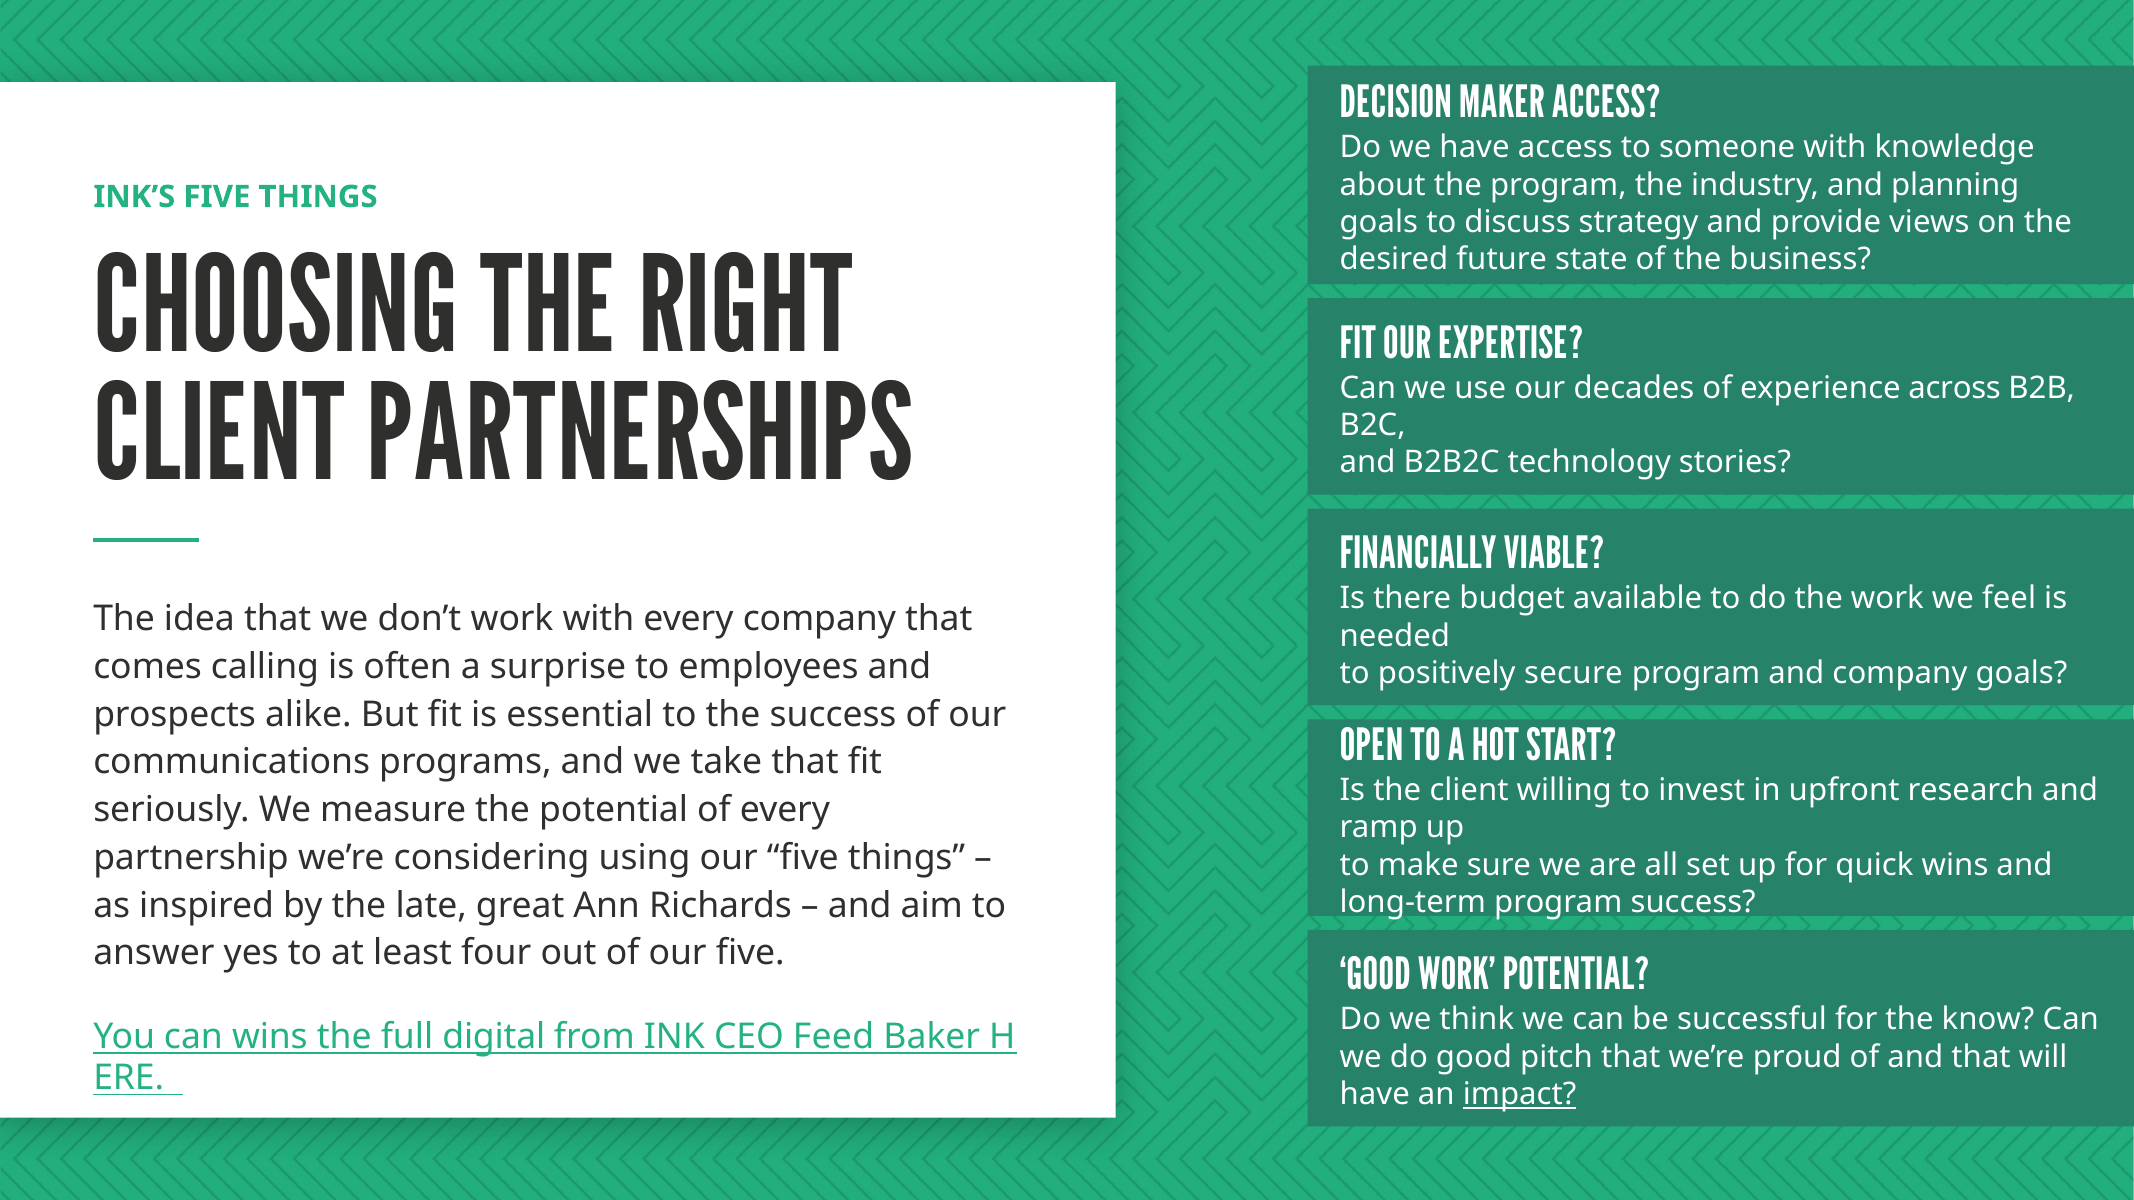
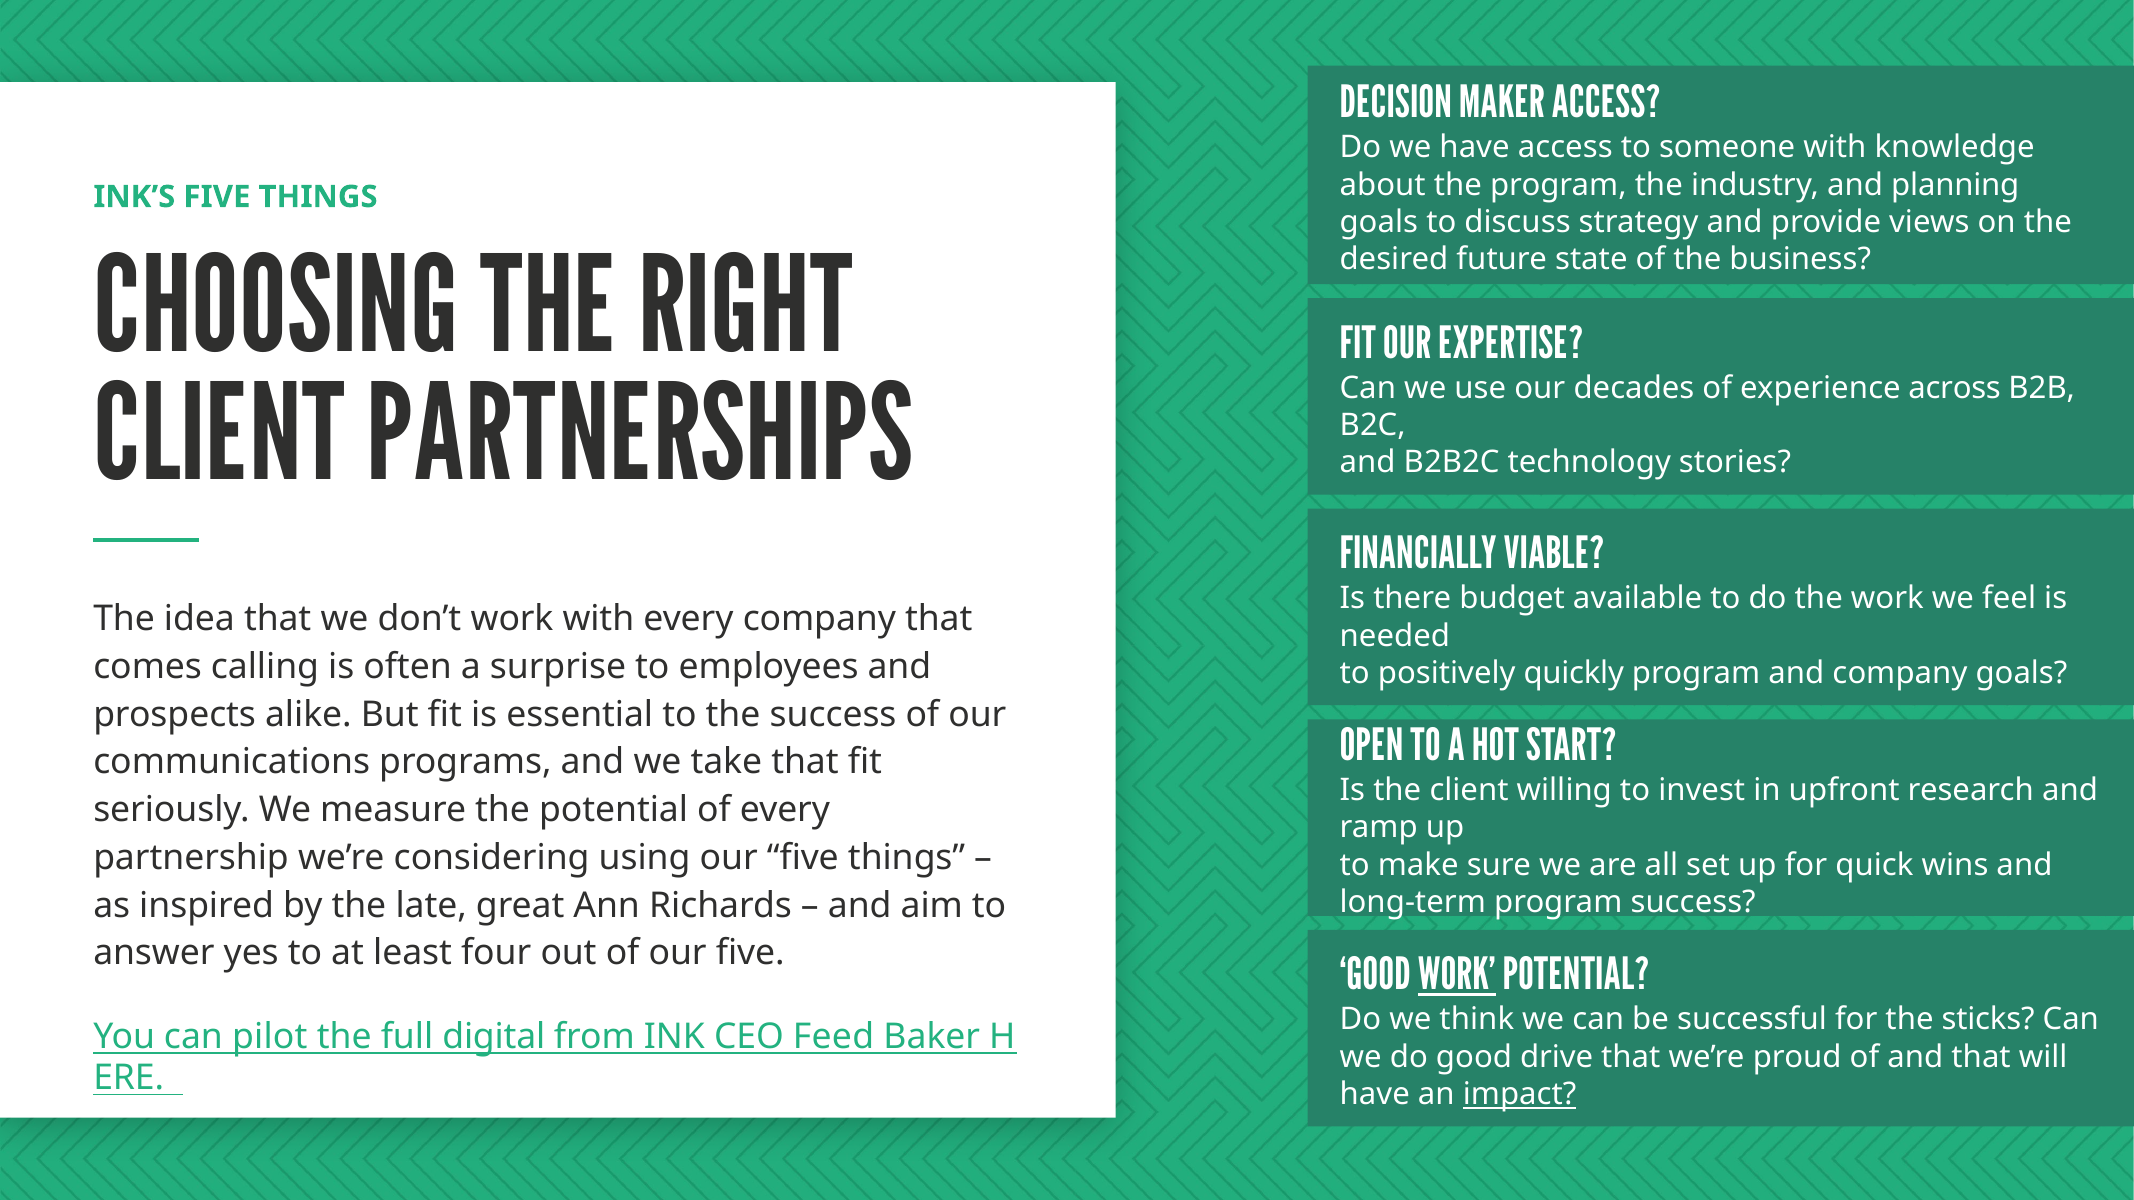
secure: secure -> quickly (1574, 673)
WORK underline: none -> present (1457, 976)
know: know -> sticks (1988, 1020)
can wins: wins -> pilot (270, 1037)
pitch: pitch -> drive (1557, 1057)
